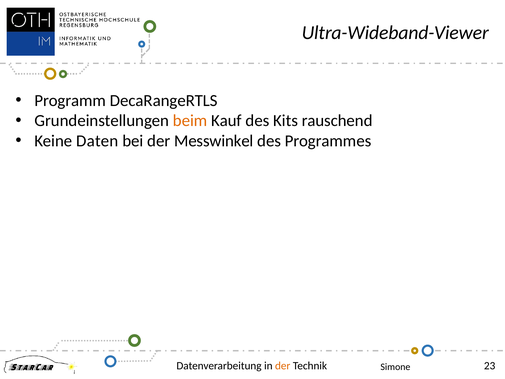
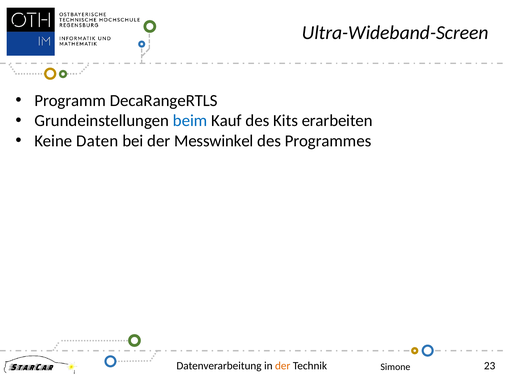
Ultra-Wideband-Viewer: Ultra-Wideband-Viewer -> Ultra-Wideband-Screen (395, 33)
beim colour: orange -> blue (190, 121)
rauschend: rauschend -> erarbeiten (337, 121)
